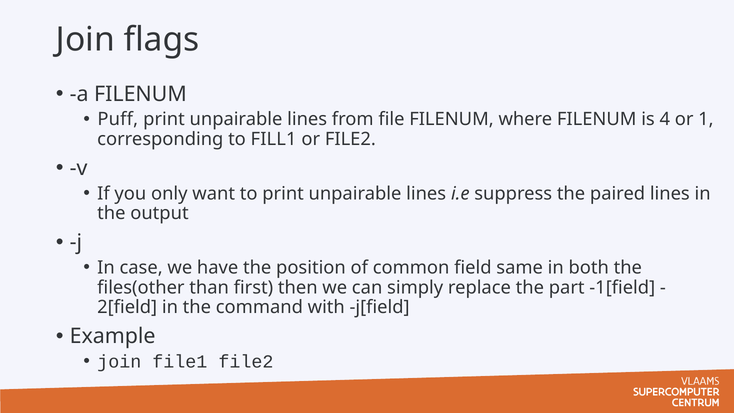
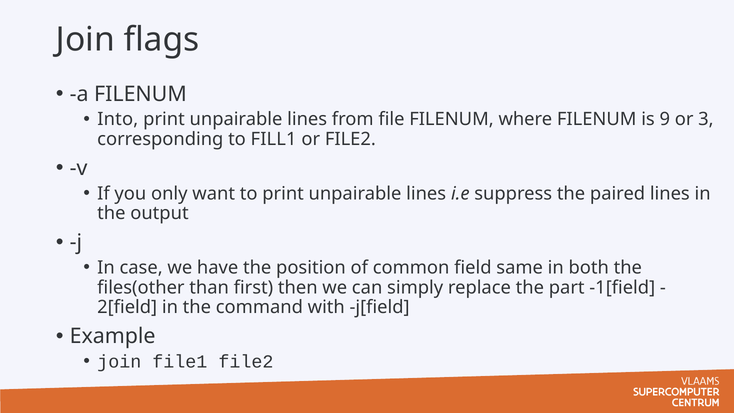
Puff: Puff -> Into (118, 119)
4: 4 -> 9 (665, 119)
1: 1 -> 3 (706, 119)
